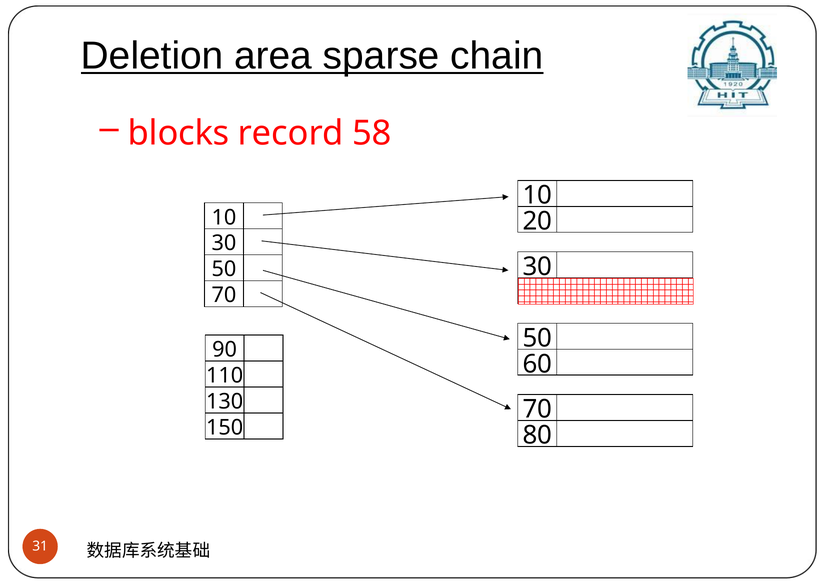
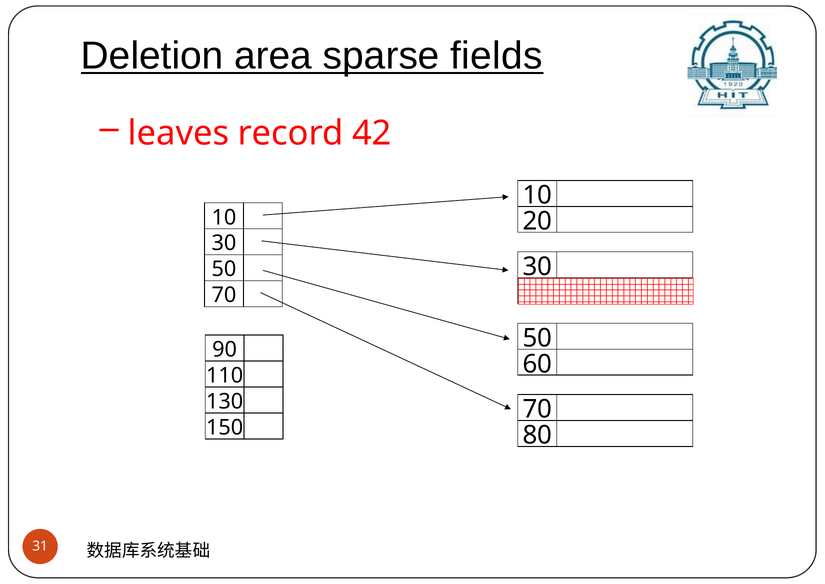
chain: chain -> fields (497, 56)
blocks: blocks -> leaves (178, 133)
58: 58 -> 42 (372, 133)
